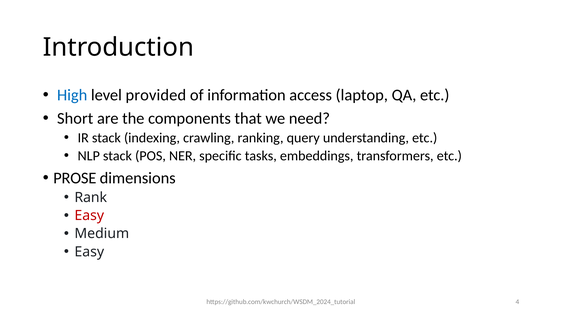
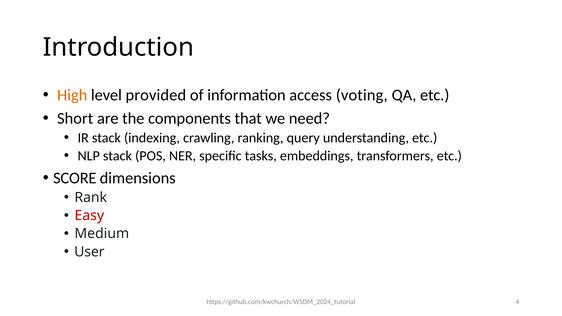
High colour: blue -> orange (72, 95)
laptop: laptop -> voting (362, 95)
PROSE: PROSE -> SCORE (75, 178)
Easy: Easy -> User (89, 252)
